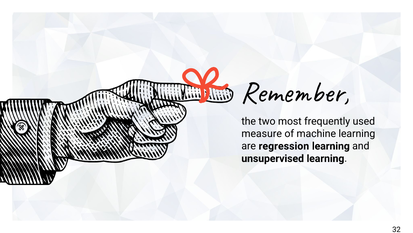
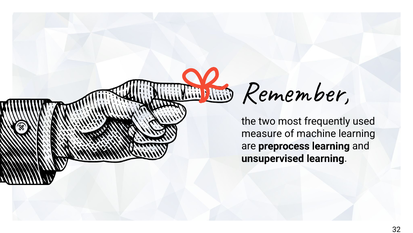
regression: regression -> preprocess (284, 146)
